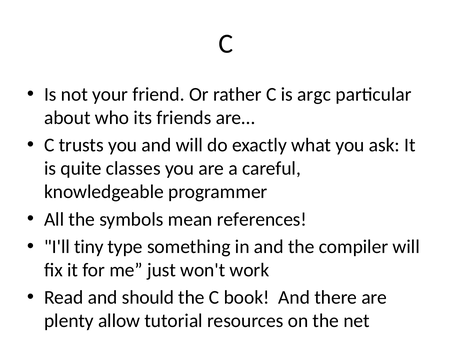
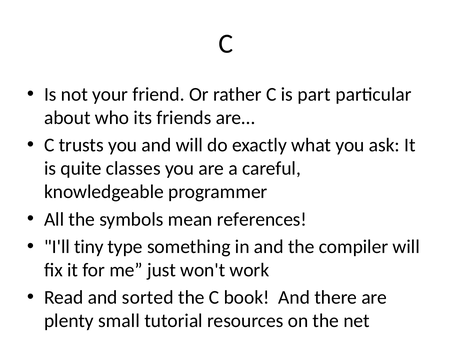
argc: argc -> part (314, 94)
should: should -> sorted (148, 297)
allow: allow -> small (119, 321)
